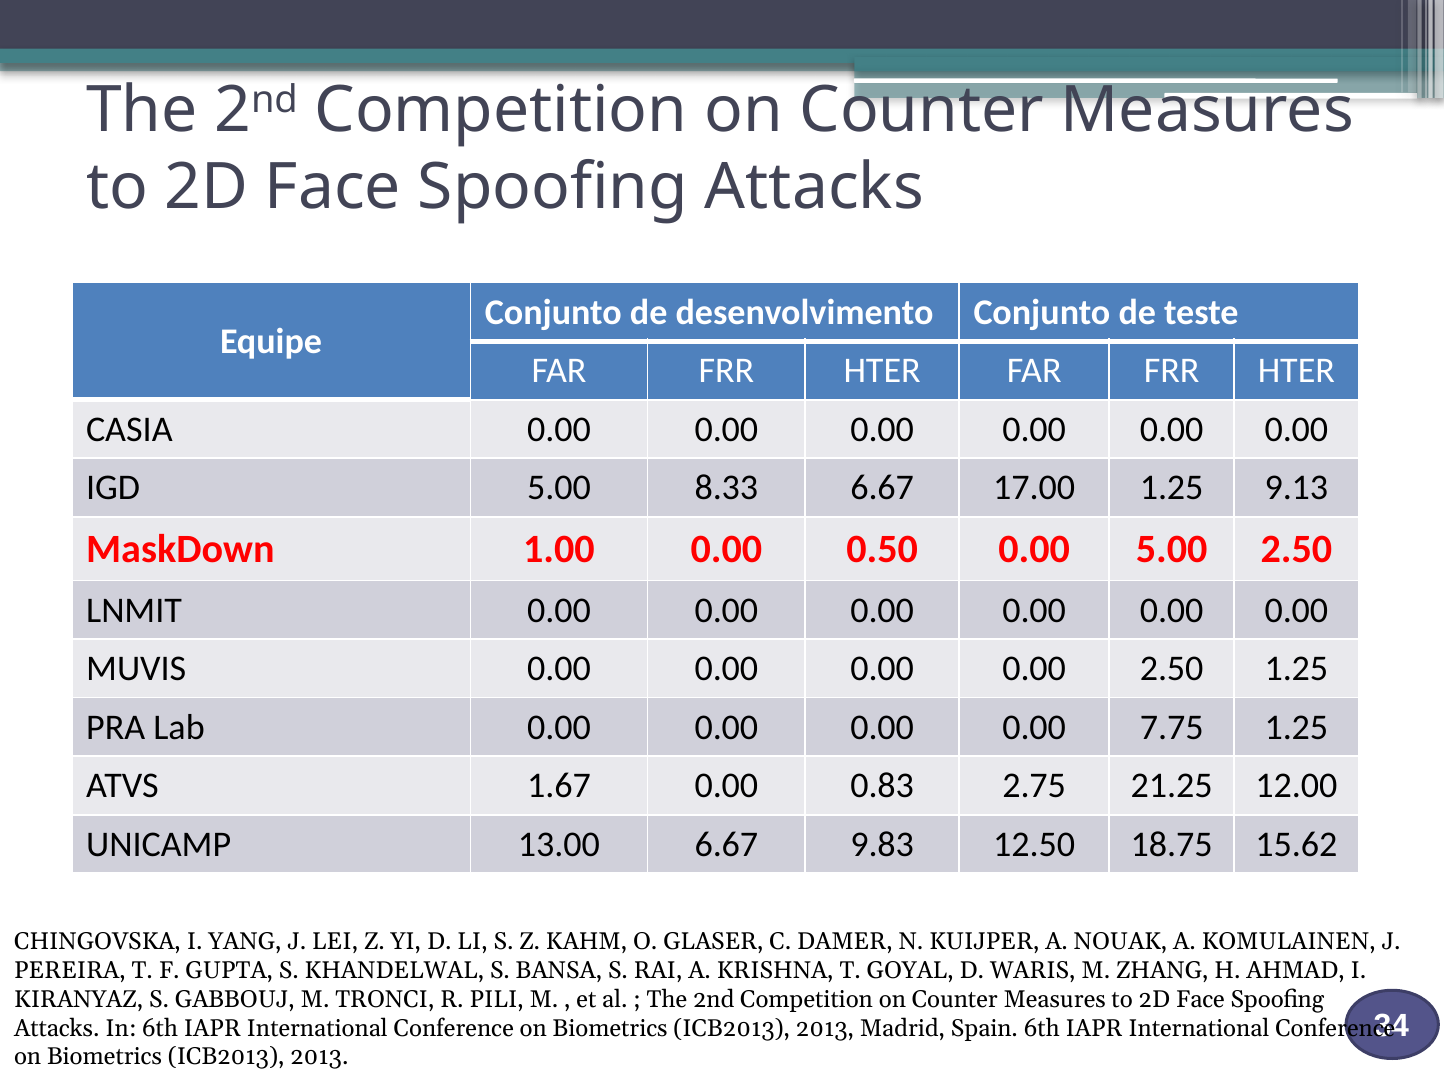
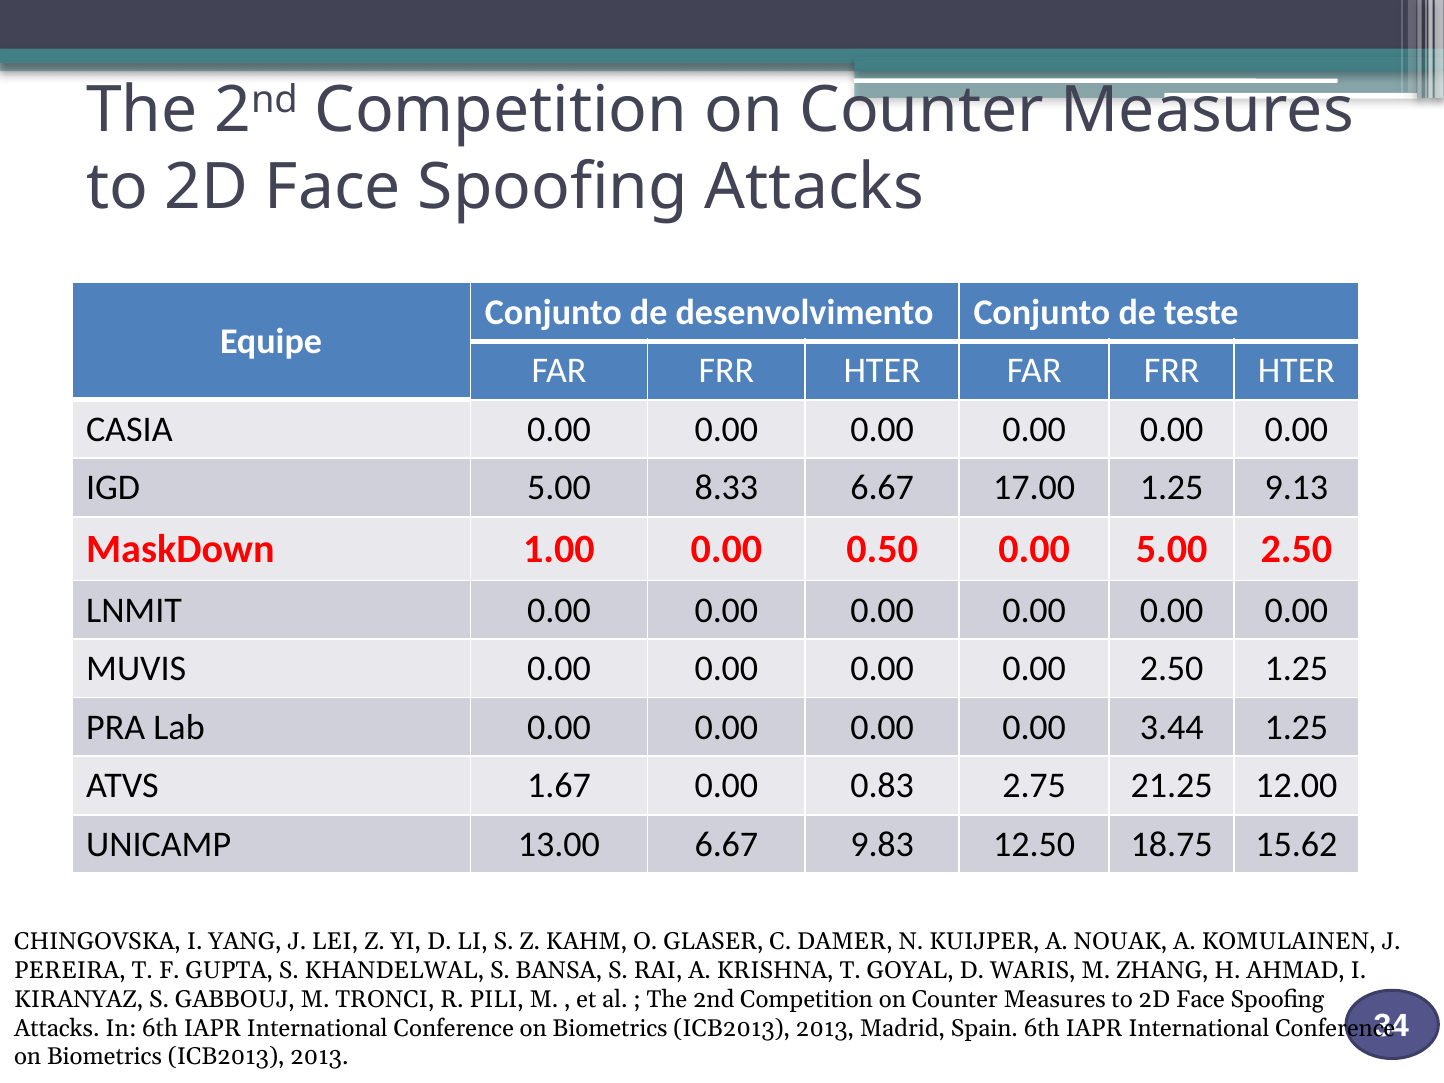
7.75: 7.75 -> 3.44 (1172, 727)
